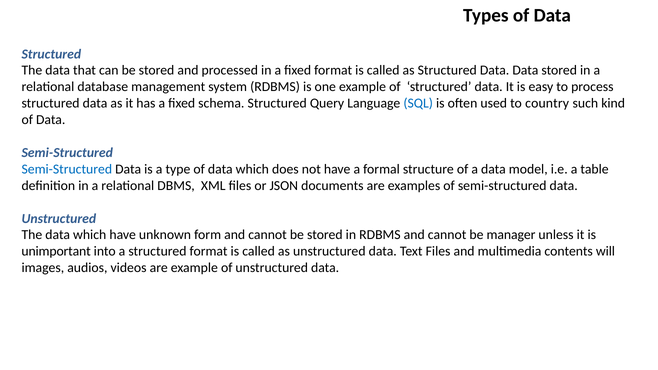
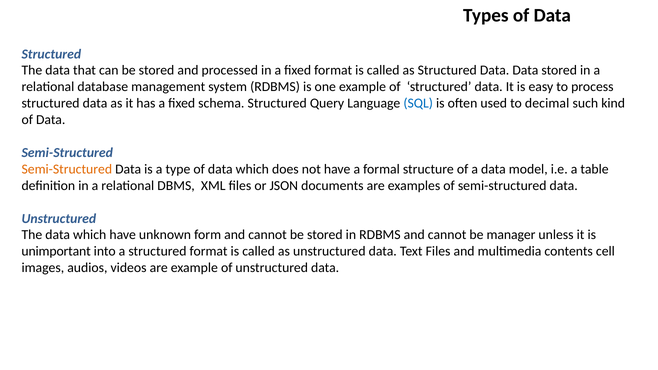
country: country -> decimal (547, 103)
Semi-Structured colour: blue -> orange (67, 169)
will: will -> cell (605, 252)
